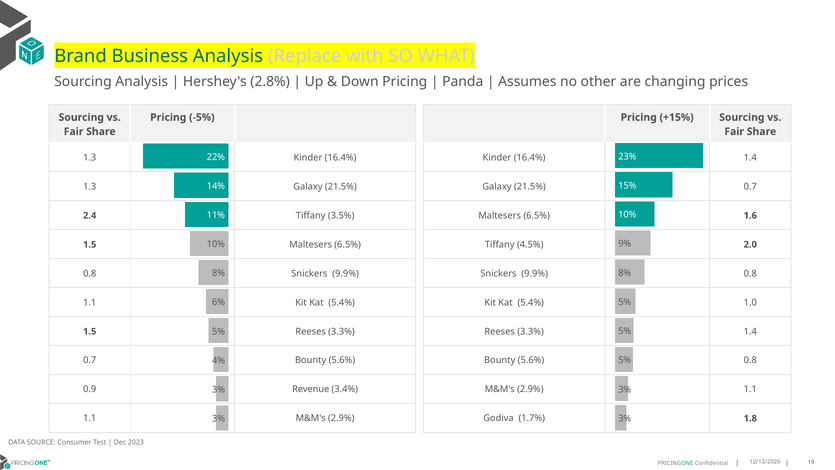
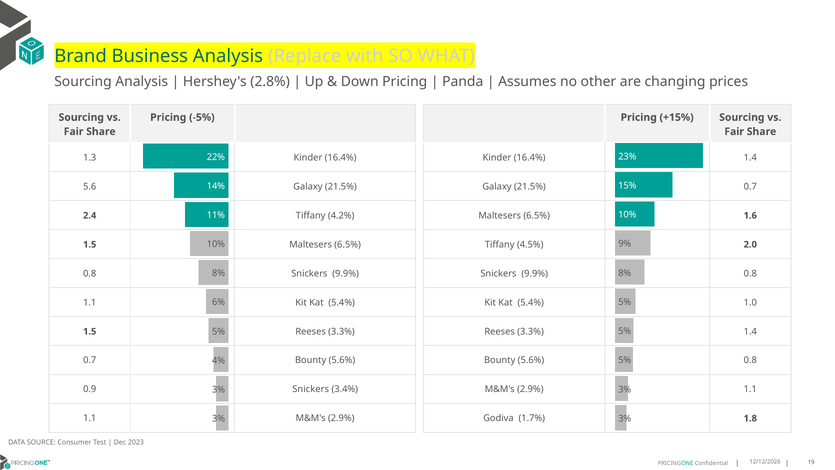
1.3: 1.3 -> 5.6 (90, 186)
3.5%: 3.5% -> 4.2% (341, 215)
0.9 Revenue: Revenue -> Snickers (311, 389)
